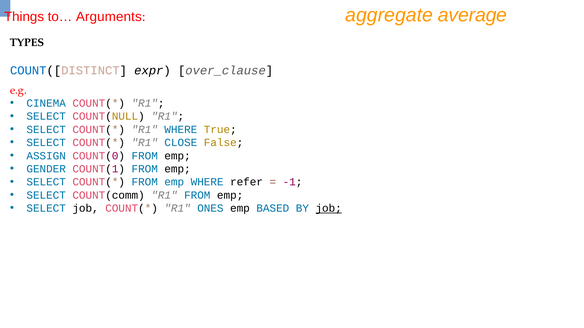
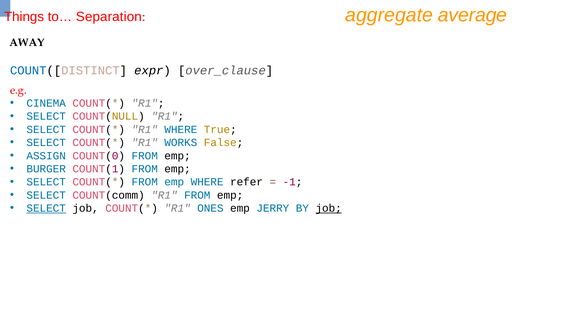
Arguments: Arguments -> Separation (109, 17)
TYPES: TYPES -> AWAY (27, 43)
CLOSE: CLOSE -> WORKS (181, 143)
GENDER: GENDER -> BURGER (46, 169)
SELECT underline: none -> present (46, 209)
BASED: BASED -> JERRY (273, 209)
